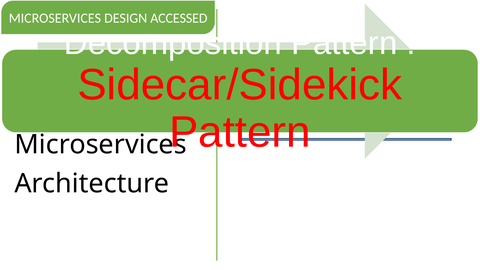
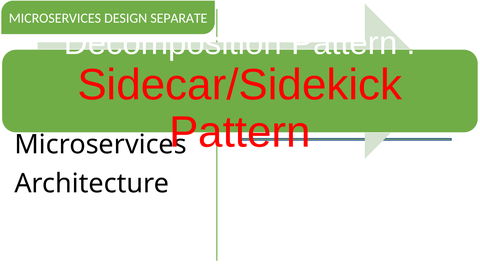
ACCESSED: ACCESSED -> SEPARATE (179, 18)
